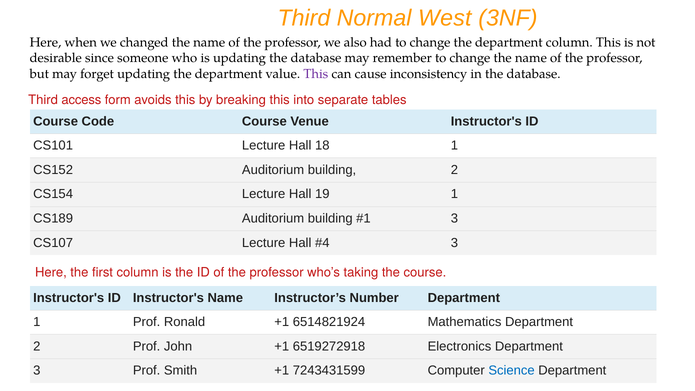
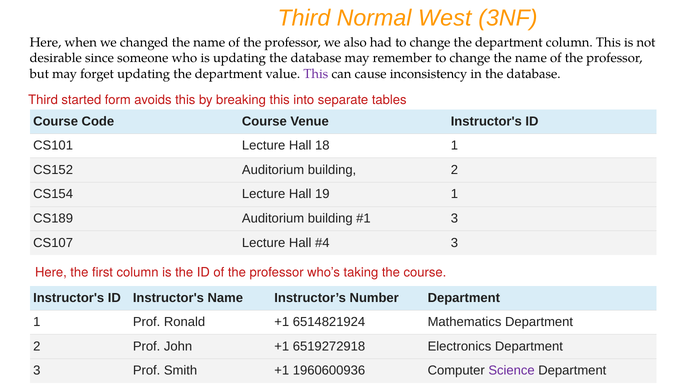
access: access -> started (81, 100)
7243431599: 7243431599 -> 1960600936 (329, 371)
Science colour: blue -> purple (512, 371)
